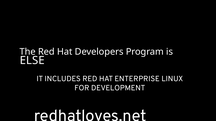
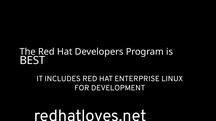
ELSE: ELSE -> BEST (32, 61)
